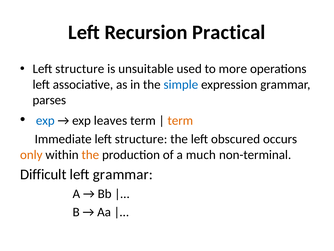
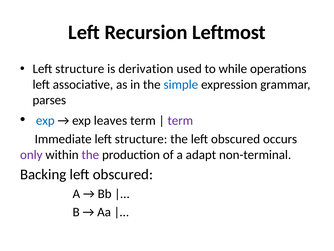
Practical: Practical -> Leftmost (229, 32)
unsuitable: unsuitable -> derivation (146, 69)
more: more -> while (233, 69)
term colour: orange -> purple (180, 120)
only colour: orange -> purple (31, 154)
the colour: orange -> purple (90, 154)
much: much -> adapt (201, 154)
Difficult: Difficult -> Backing (43, 174)
grammar: grammar -> obscured (123, 174)
